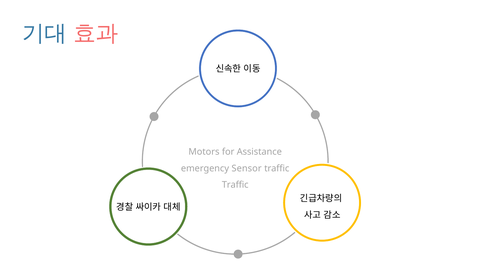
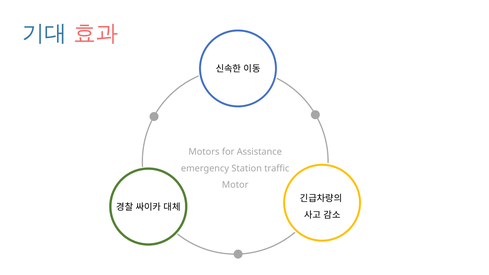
Sensor: Sensor -> Station (247, 168)
Traffic: Traffic -> Motor (235, 185)
